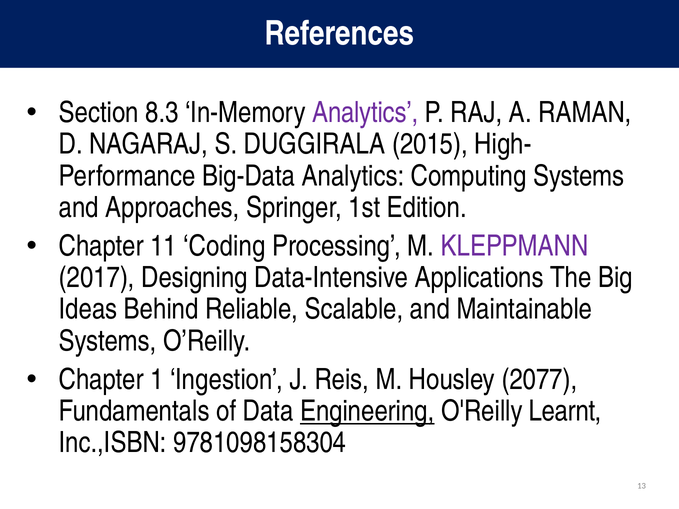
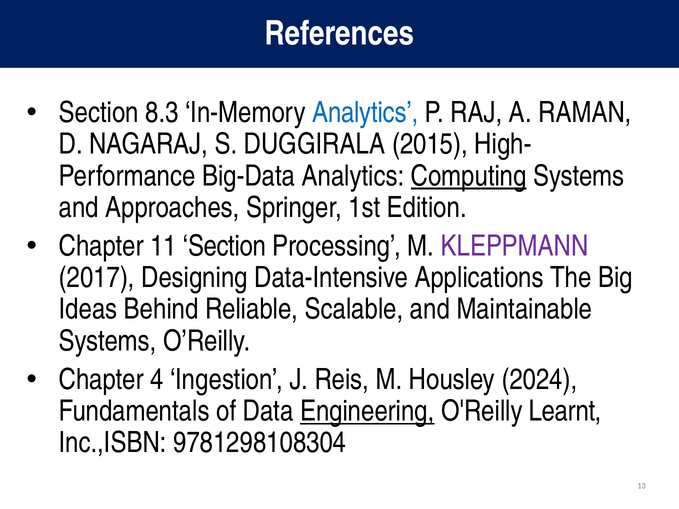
Analytics colour: purple -> blue (365, 113)
Computing underline: none -> present (469, 176)
11 Coding: Coding -> Section (225, 246)
1: 1 -> 4 (157, 380)
2077: 2077 -> 2024 (539, 380)
9781098158304: 9781098158304 -> 9781298108304 (260, 443)
